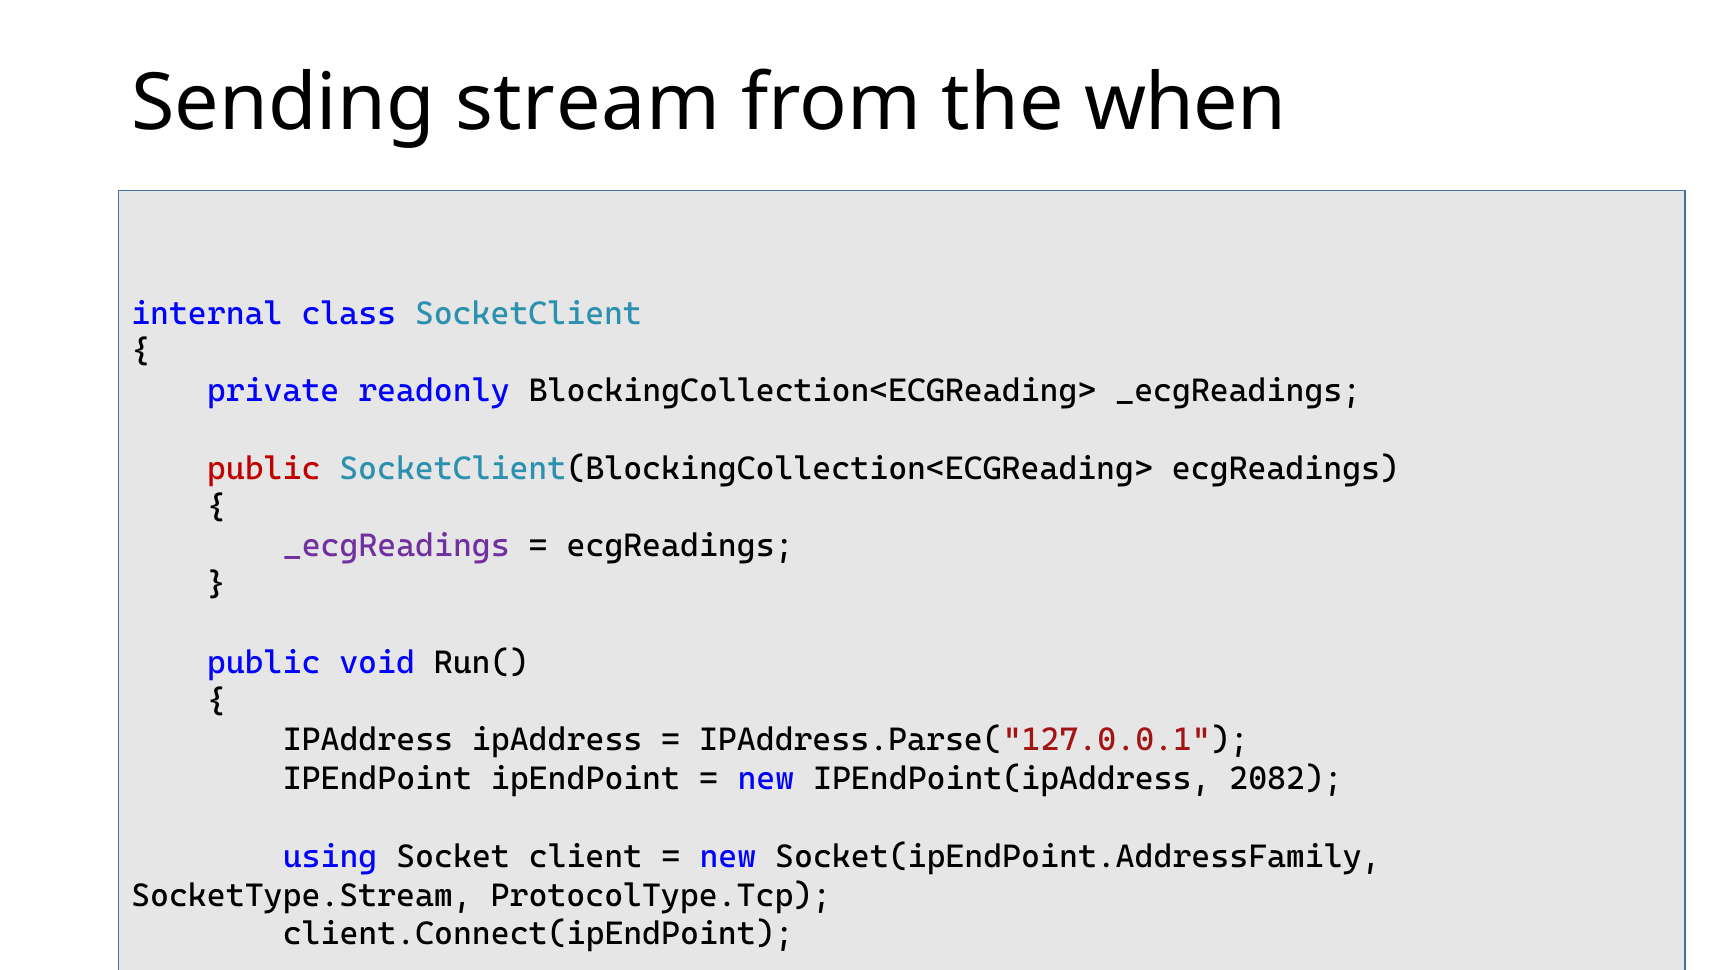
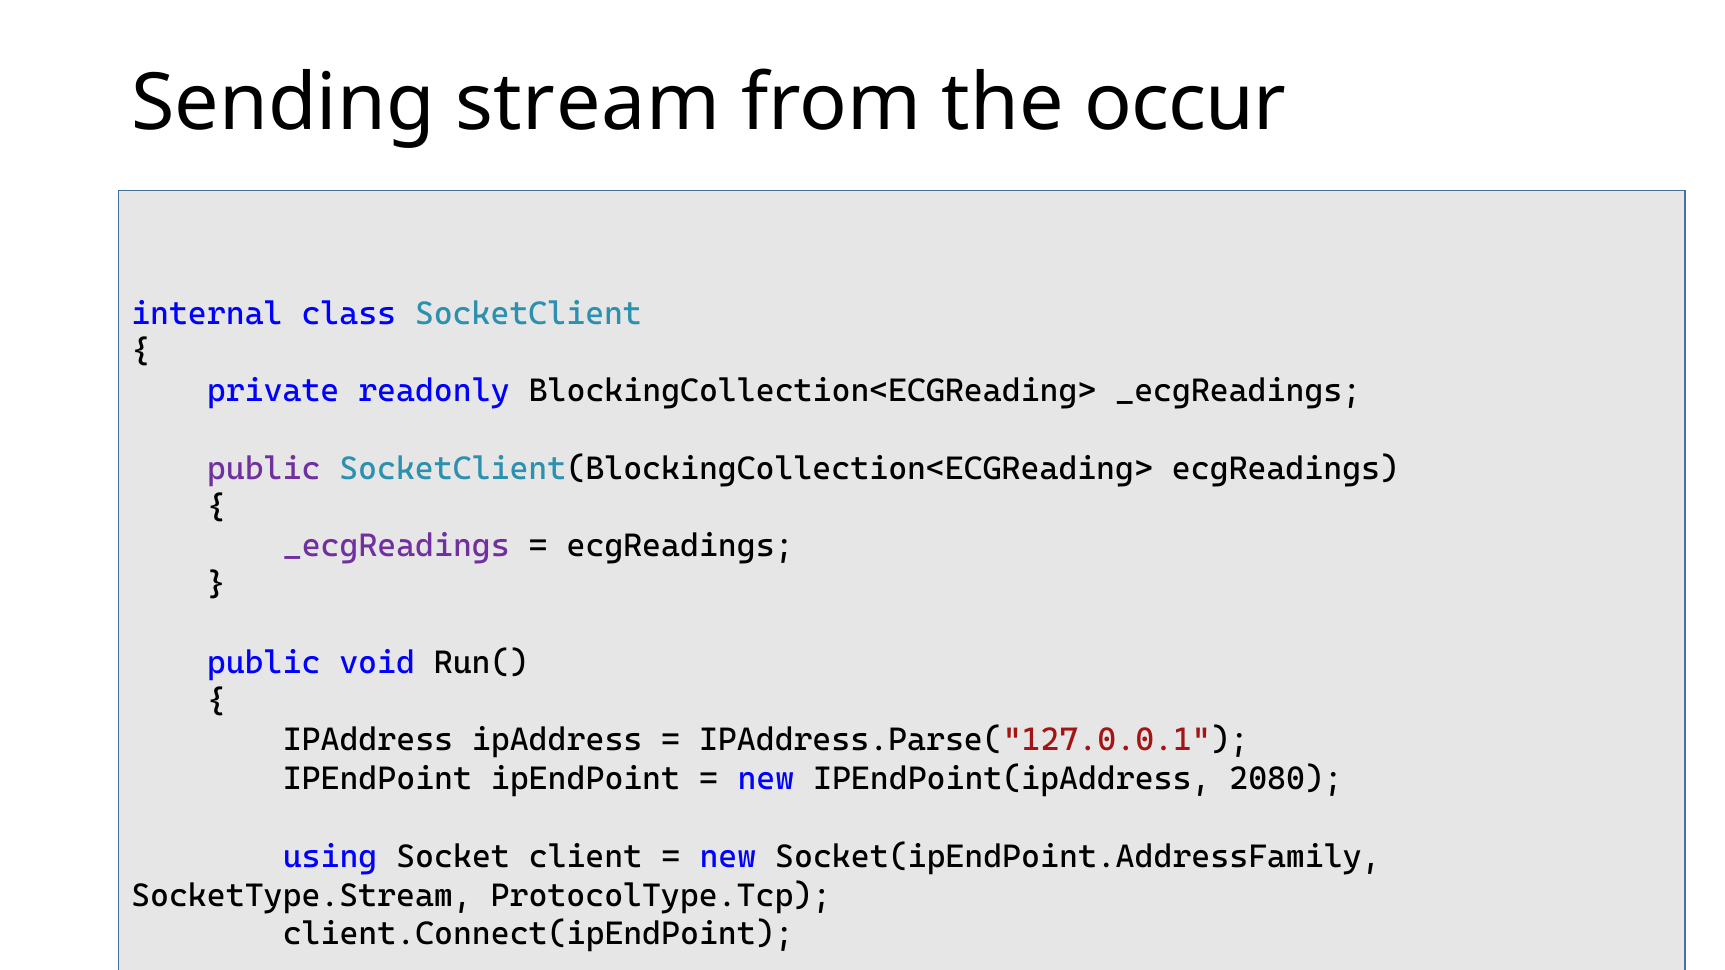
when: when -> occur (1185, 103)
public colour: red -> purple (264, 469)
2082: 2082 -> 2080 (1286, 779)
